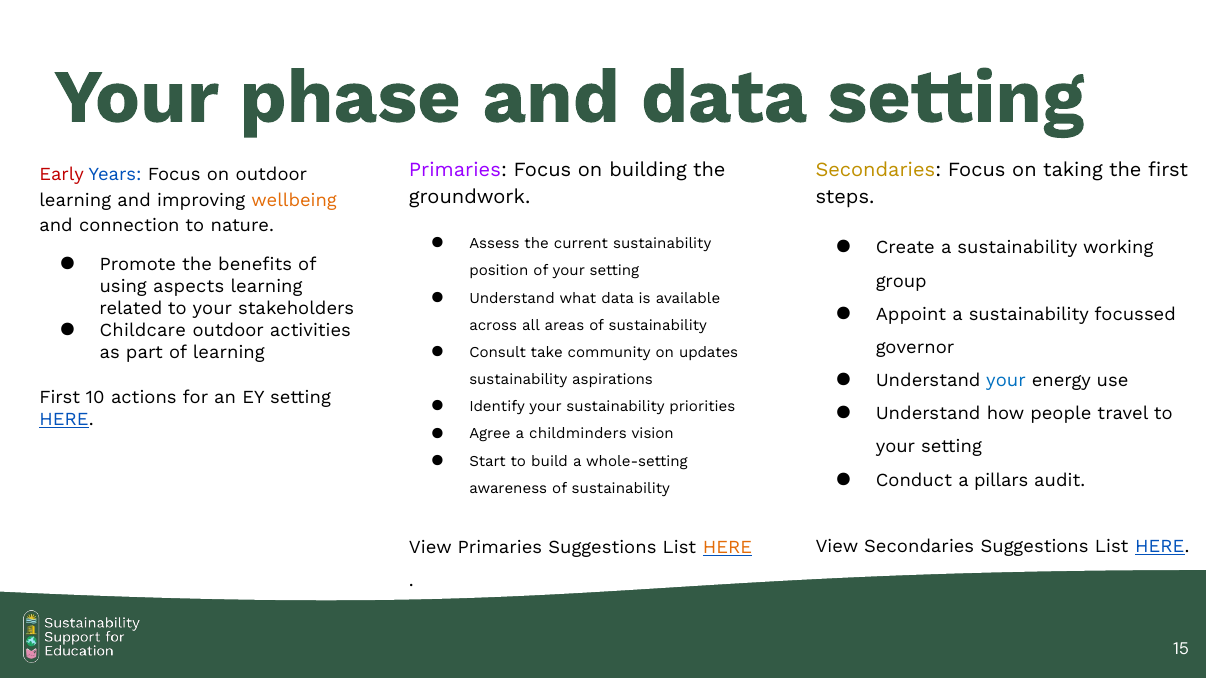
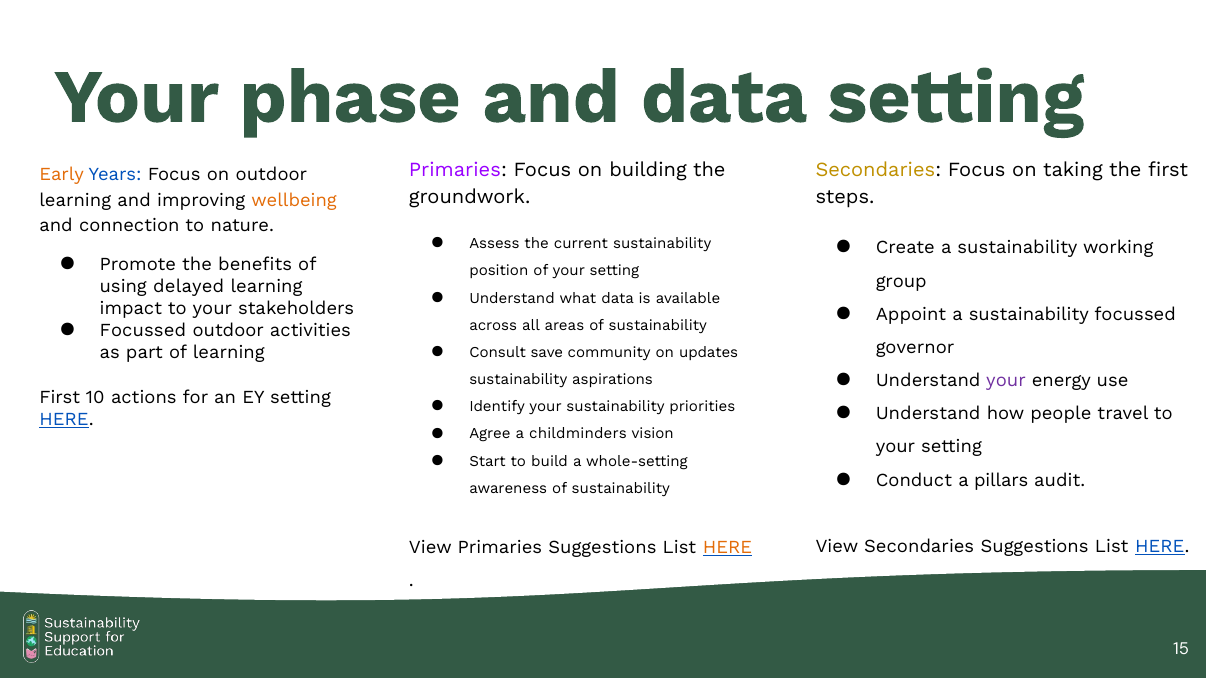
Early colour: red -> orange (62, 175)
aspects: aspects -> delayed (189, 287)
related: related -> impact (131, 309)
Childcare: Childcare -> Focussed (143, 331)
take: take -> save (547, 353)
your colour: blue -> purple (1006, 381)
